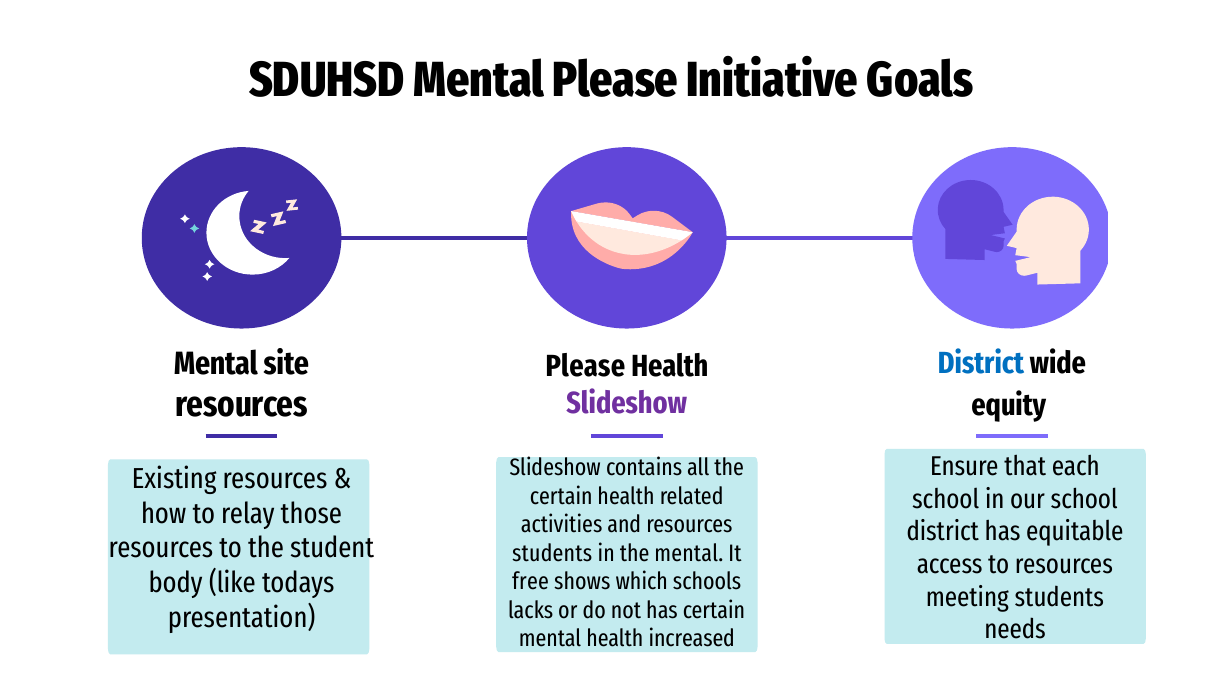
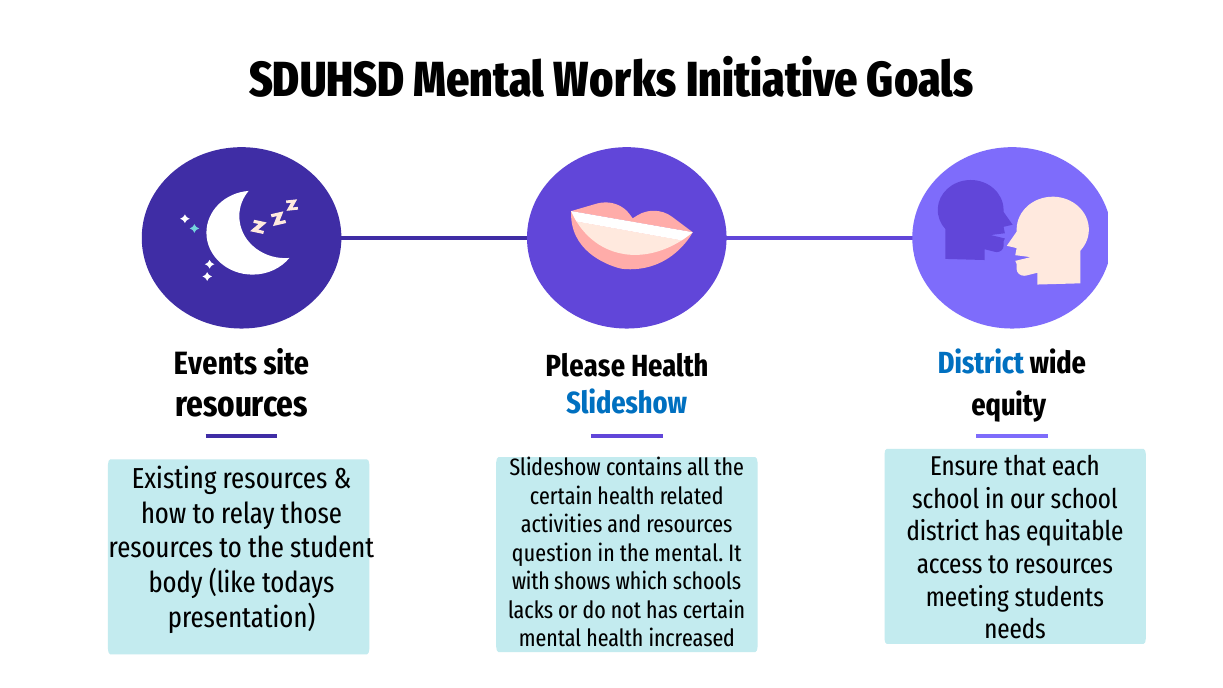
Mental Please: Please -> Works (615, 81)
Mental: Mental -> Events (216, 364)
Slideshow colour: purple -> blue (627, 404)
students: students -> question (552, 553)
free: free -> with (531, 582)
